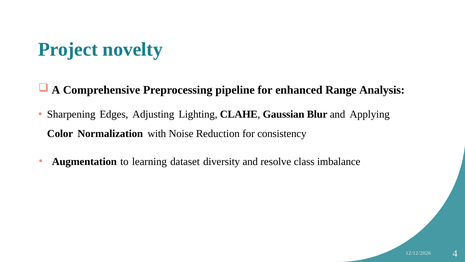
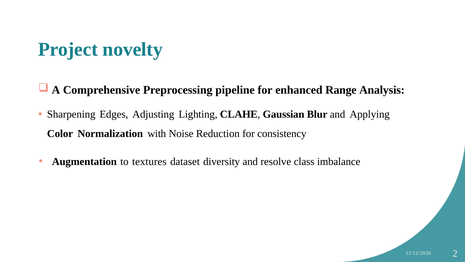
learning: learning -> textures (149, 161)
4: 4 -> 2 (455, 253)
